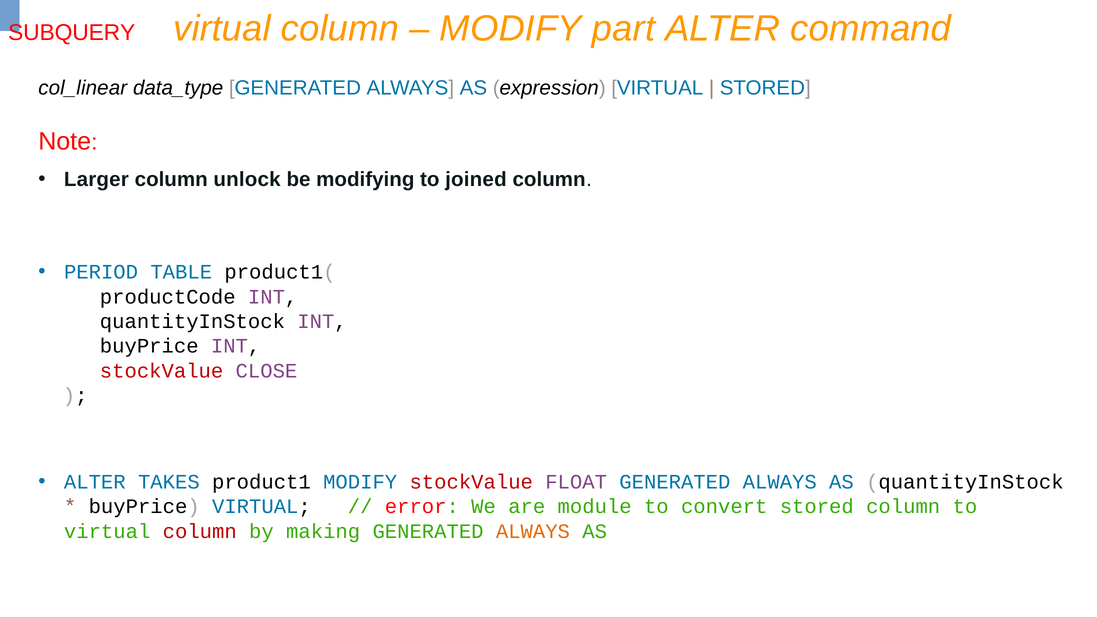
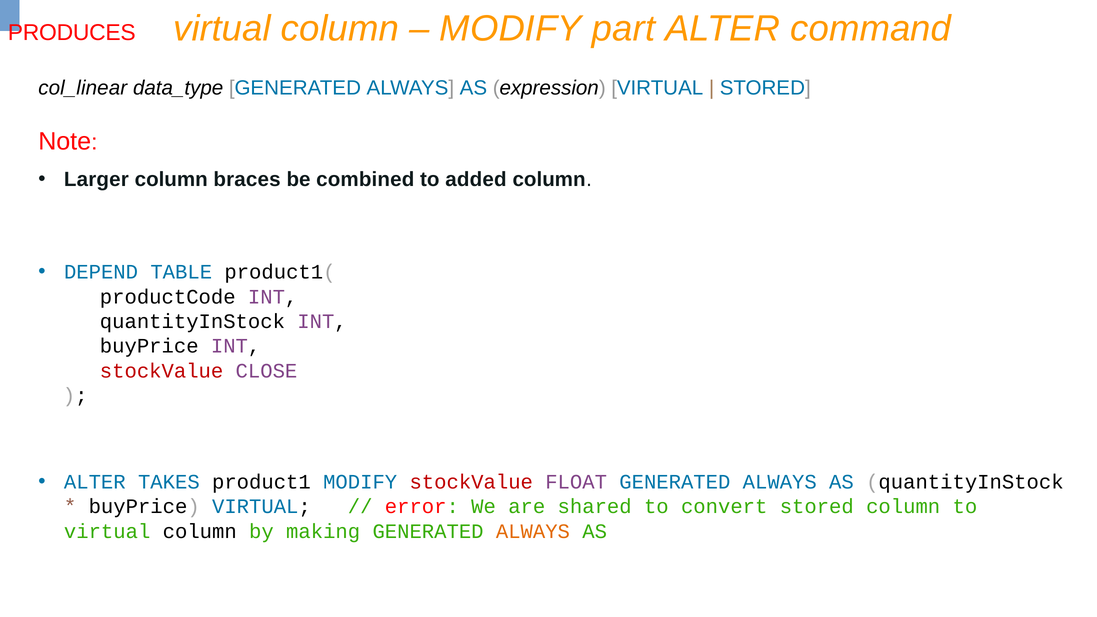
SUBQUERY: SUBQUERY -> PRODUCES (72, 33)
unlock: unlock -> braces (247, 180)
modifying: modifying -> combined (365, 180)
joined: joined -> added (476, 180)
PERIOD: PERIOD -> DEPEND (101, 272)
module: module -> shared (595, 507)
column colour: red -> black (200, 531)
